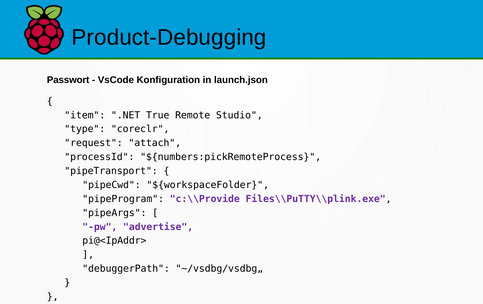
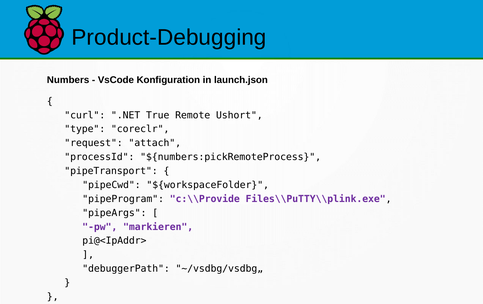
Passwort: Passwort -> Numbers (68, 80)
item: item -> curl (85, 115)
Studio: Studio -> Ushort (239, 115)
advertise: advertise -> markieren (158, 227)
